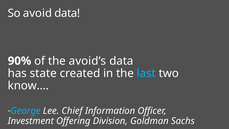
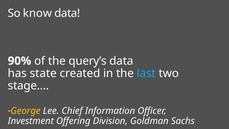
avoid: avoid -> know (37, 13)
avoid’s: avoid’s -> query’s (88, 61)
know…: know… -> stage… (28, 86)
George colour: light blue -> yellow (26, 111)
